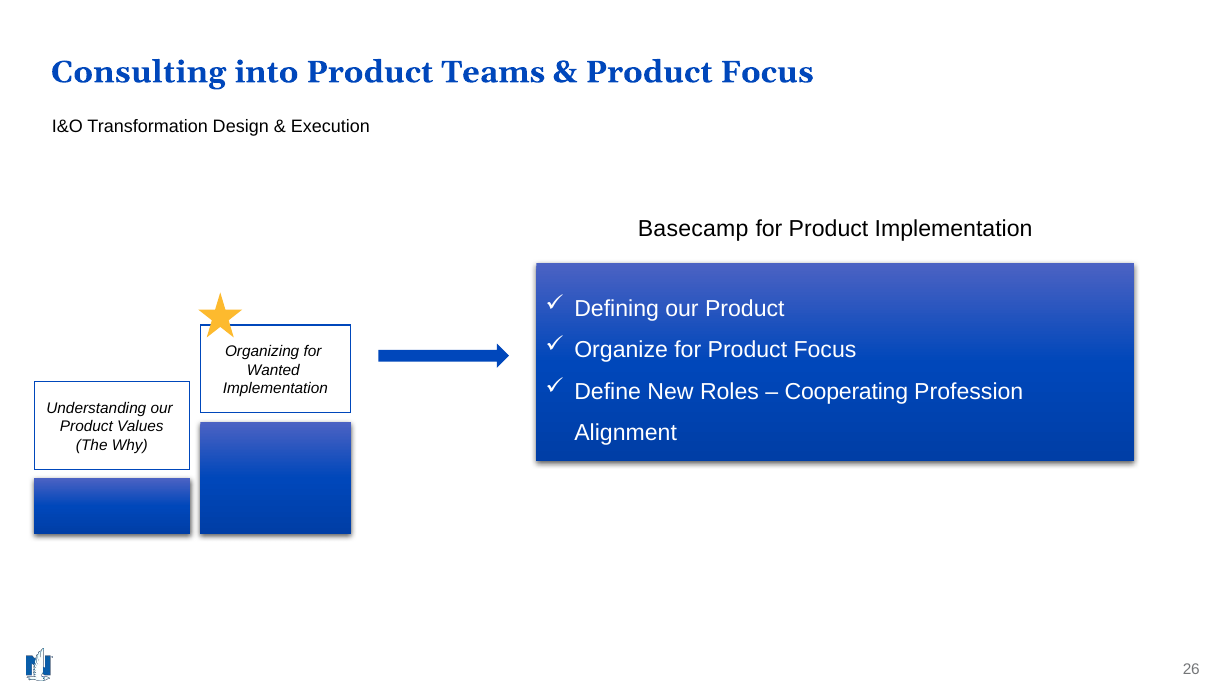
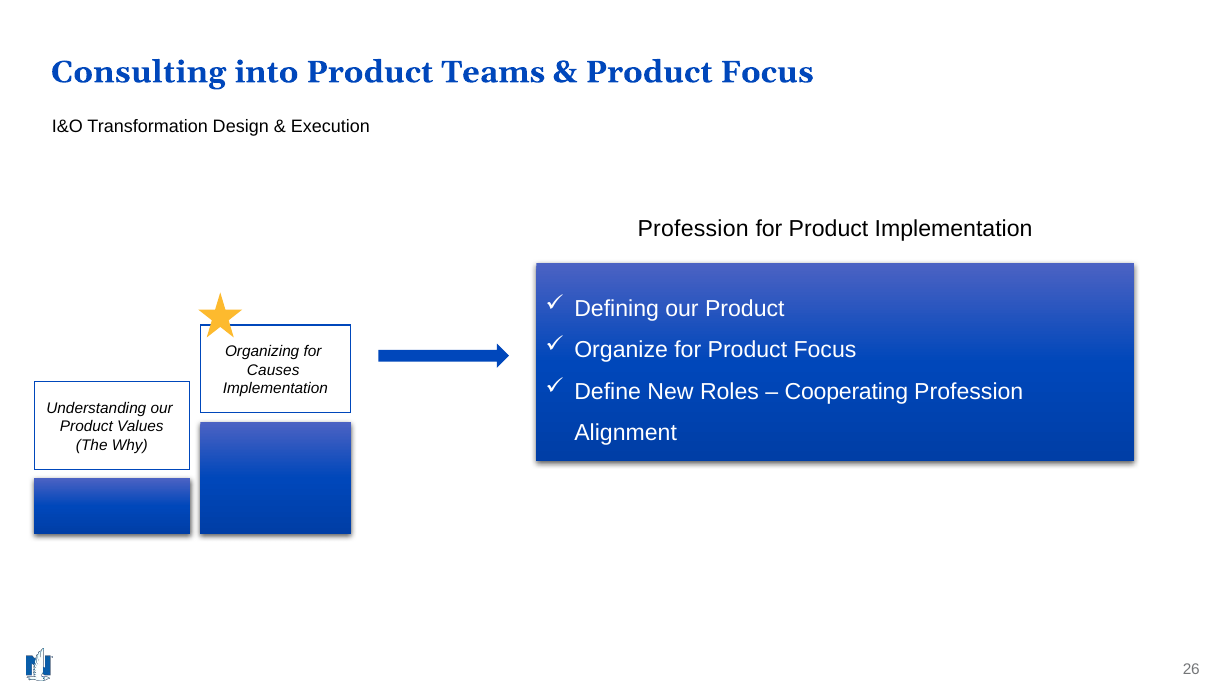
Basecamp: Basecamp -> Profession (693, 229)
Wanted: Wanted -> Causes (273, 370)
